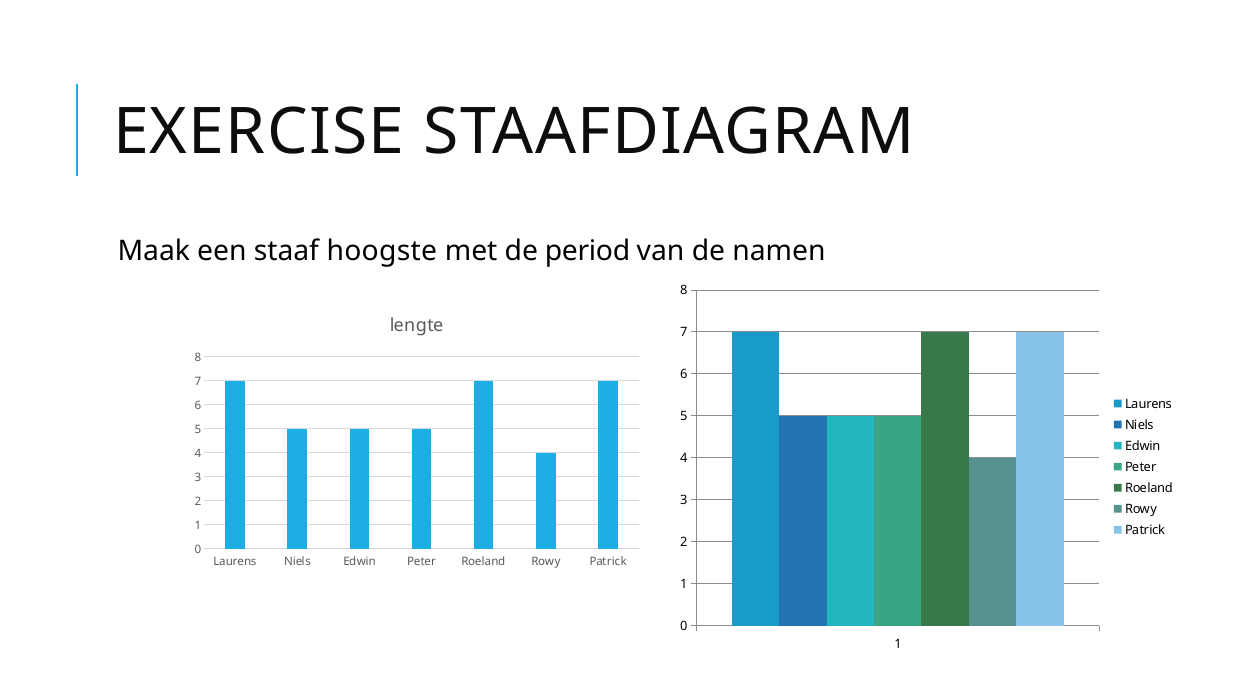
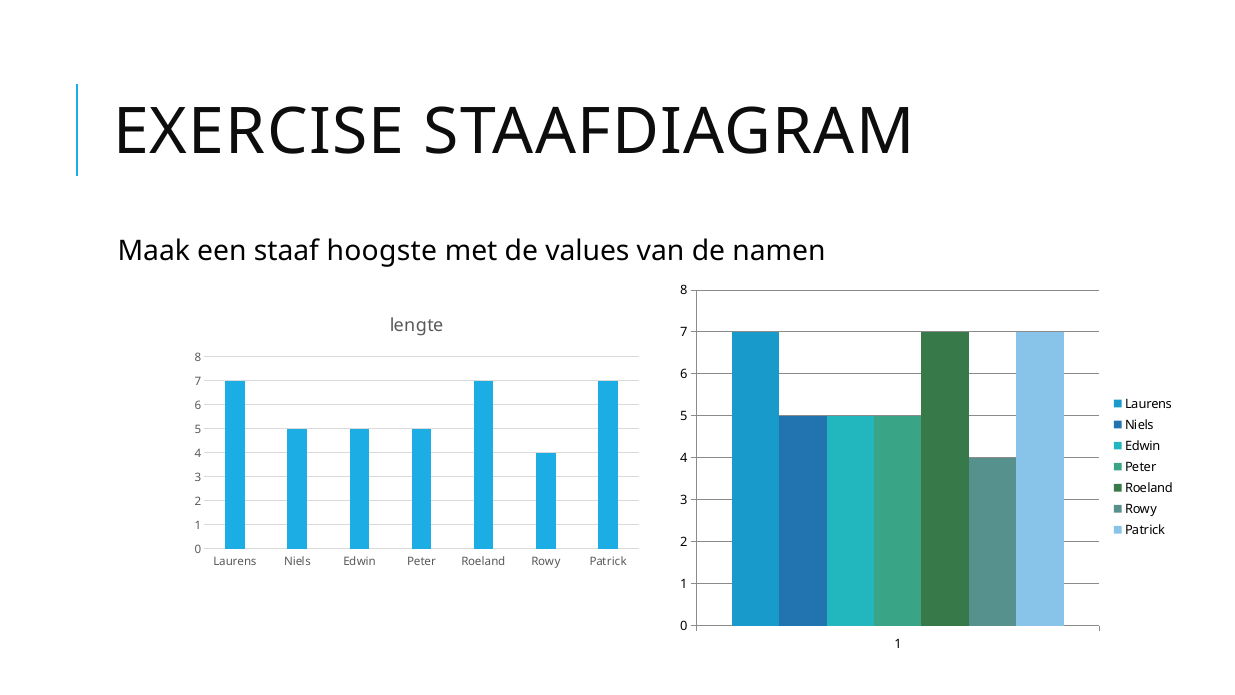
period: period -> values (587, 251)
